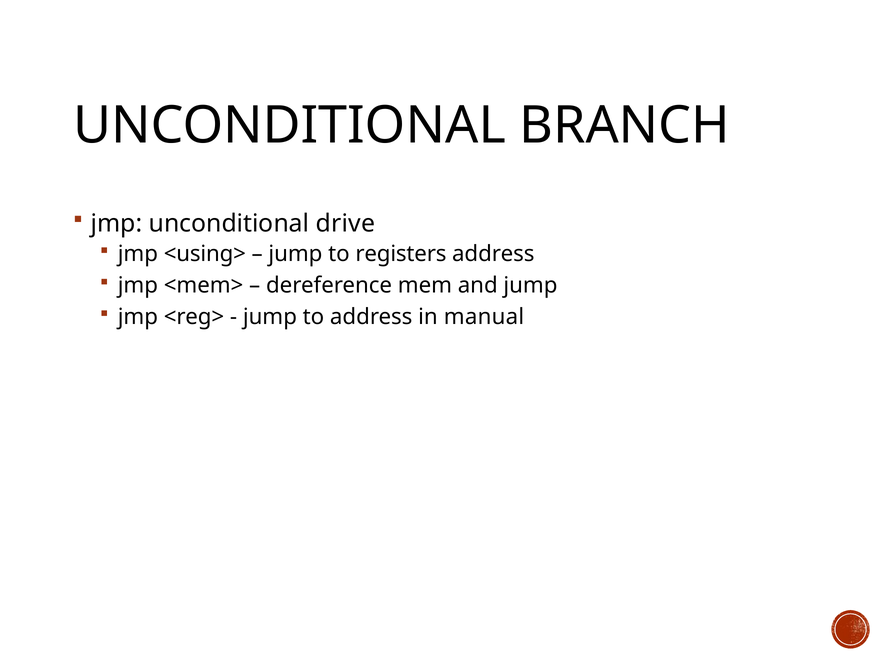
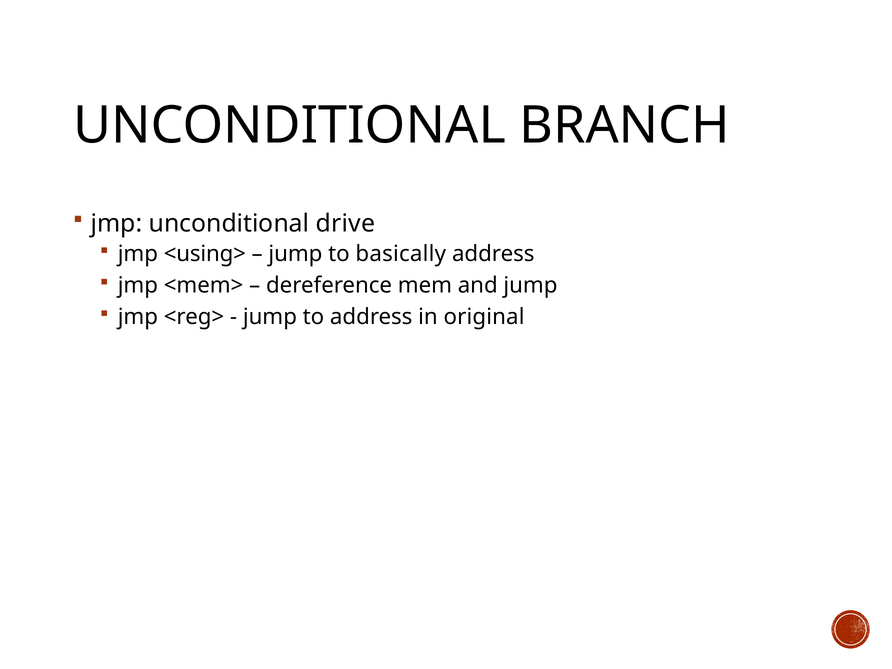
registers: registers -> basically (401, 254)
manual: manual -> original (484, 317)
